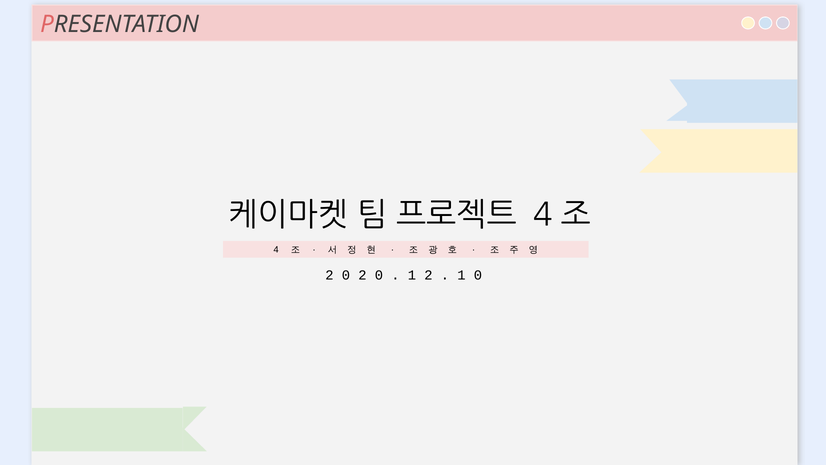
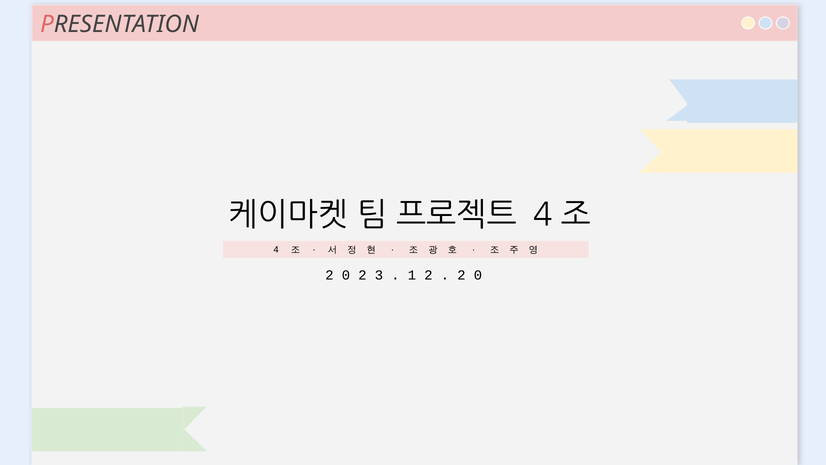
0 2 0: 0 -> 3 (379, 275)
1: 1 -> 2 (461, 275)
